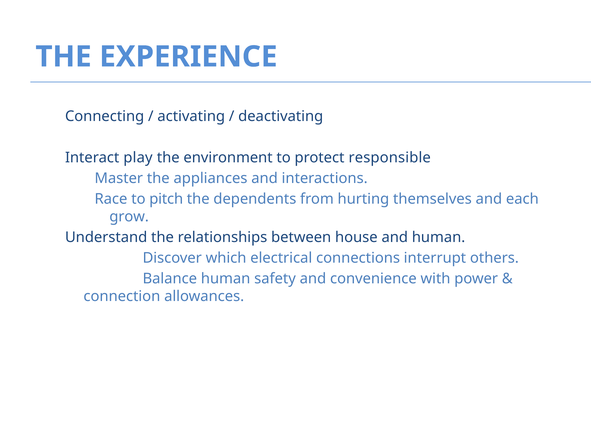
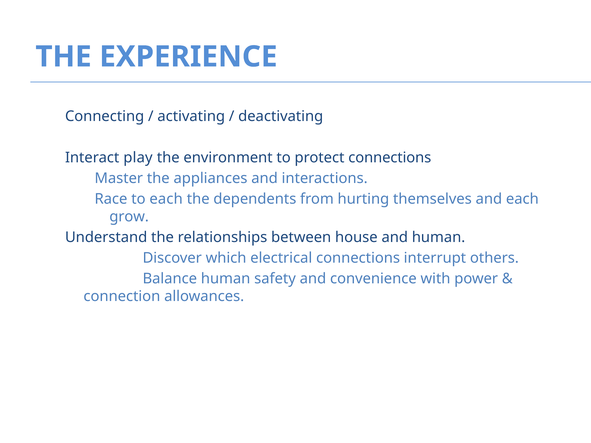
protect responsible: responsible -> connections (390, 158)
to pitch: pitch -> each (166, 199)
